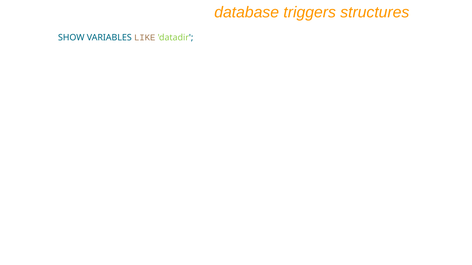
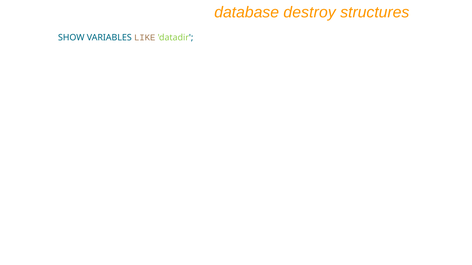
triggers: triggers -> destroy (310, 12)
